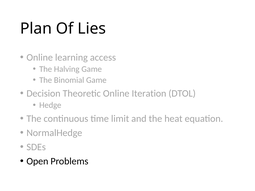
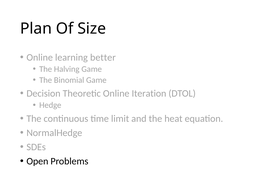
Lies: Lies -> Size (92, 29)
access: access -> better (103, 57)
